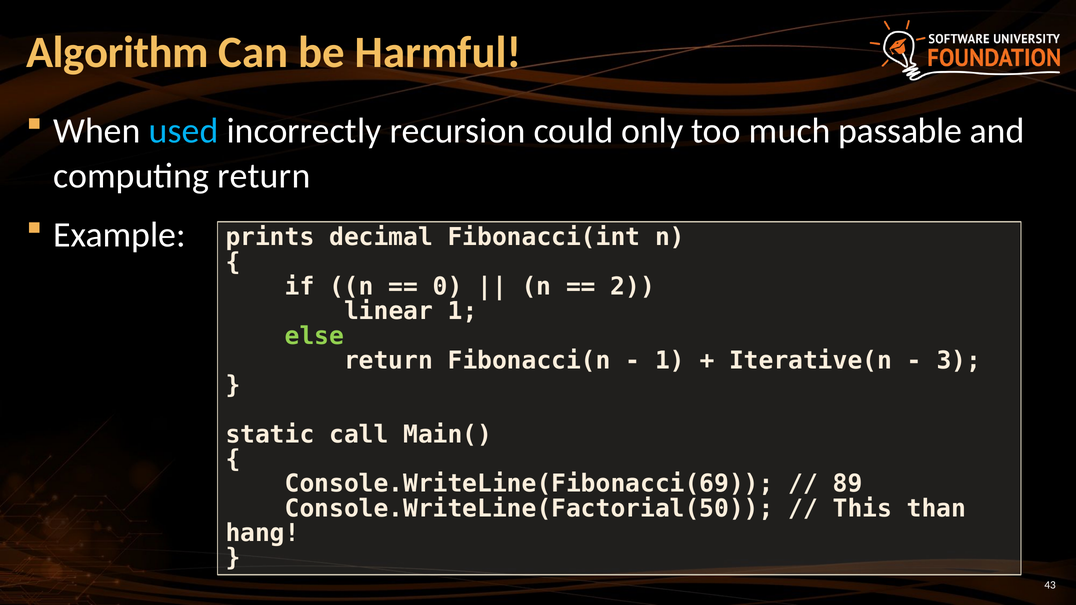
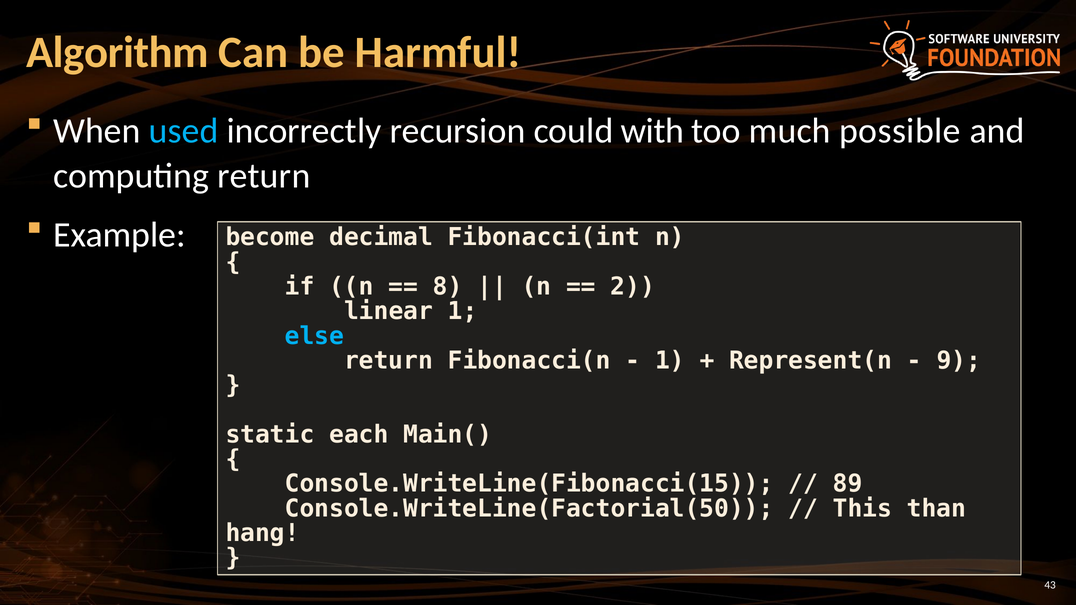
only: only -> with (652, 131)
passable: passable -> possible (900, 131)
prints: prints -> become (270, 238)
0: 0 -> 8 (448, 287)
else colour: light green -> light blue (314, 336)
Iterative(n: Iterative(n -> Represent(n (811, 361)
3: 3 -> 9 (959, 361)
call: call -> each (359, 435)
Console.WriteLine(Fibonacci(69: Console.WriteLine(Fibonacci(69 -> Console.WriteLine(Fibonacci(15 (529, 484)
